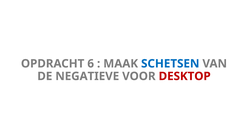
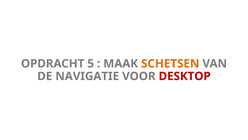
6: 6 -> 5 (91, 63)
SCHETSEN colour: blue -> orange (170, 63)
NEGATIEVE: NEGATIEVE -> NAVIGATIE (87, 76)
